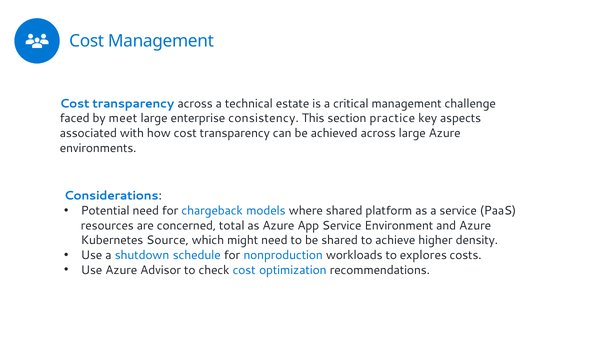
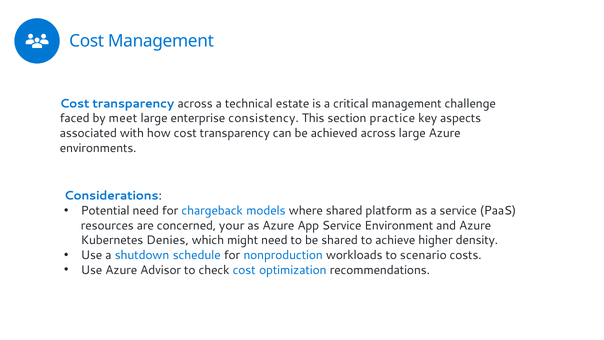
total: total -> your (232, 225)
Source: Source -> Denies (168, 240)
explores: explores -> scenario (423, 255)
